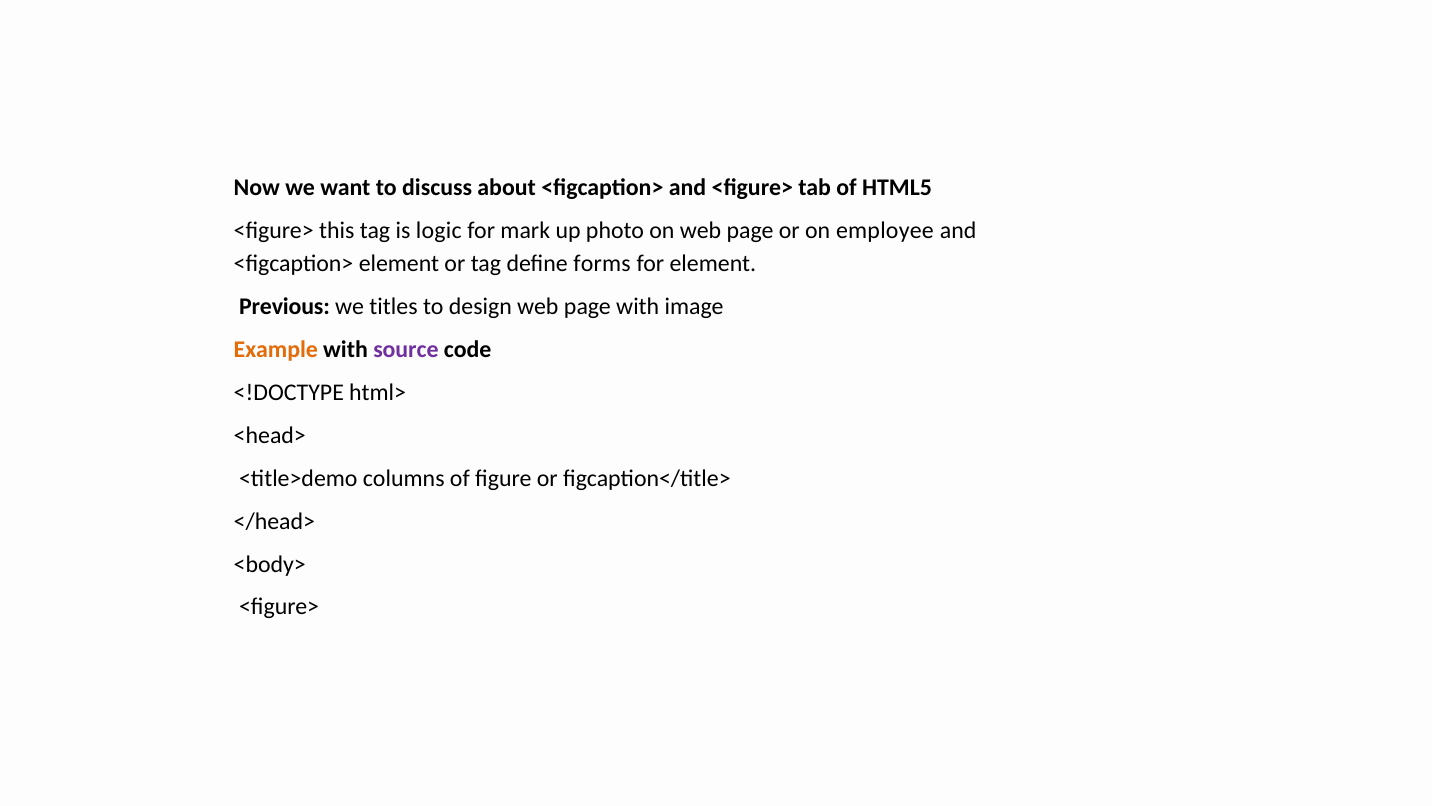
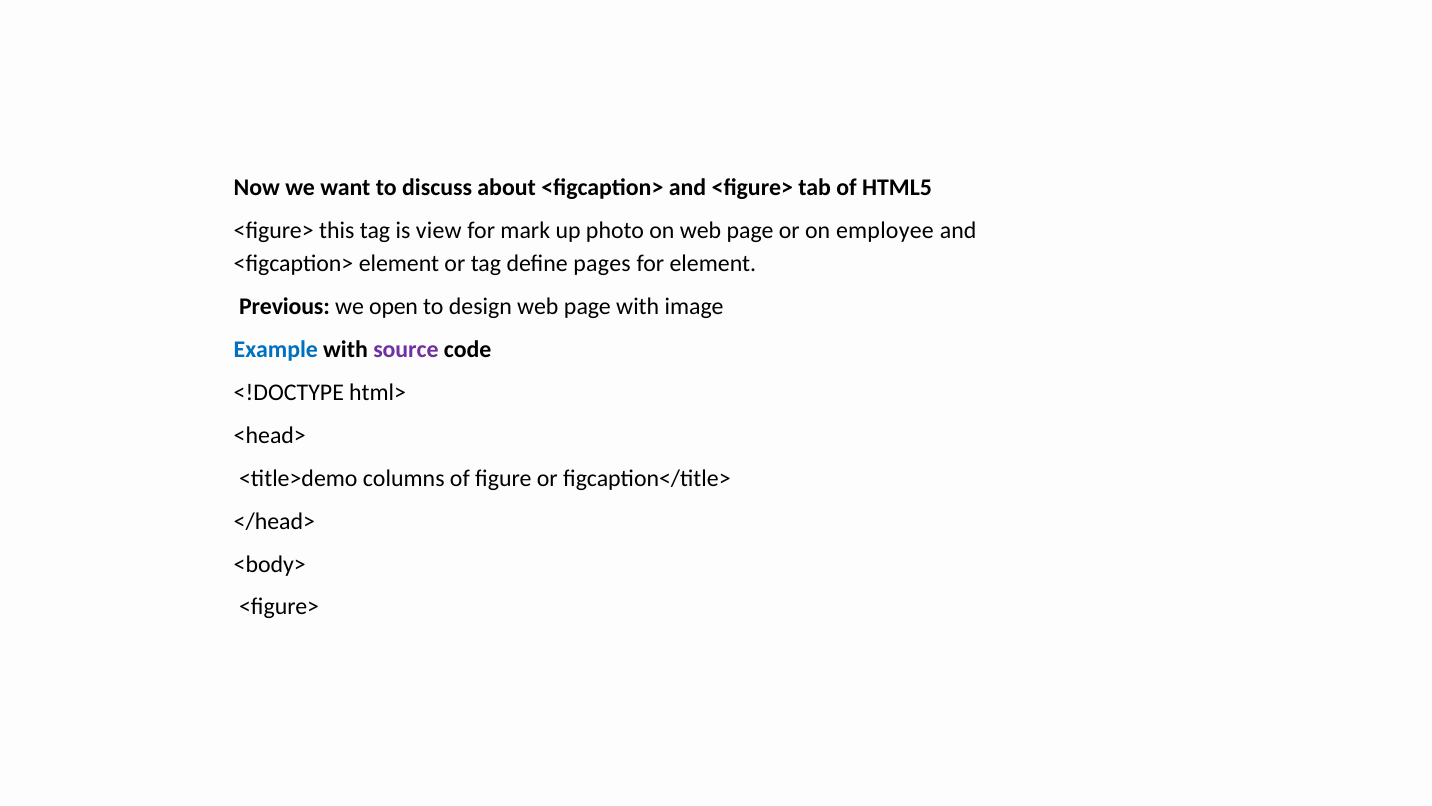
logic: logic -> view (439, 231)
forms: forms -> pages (602, 264)
titles: titles -> open (394, 307)
Example colour: orange -> blue (276, 349)
